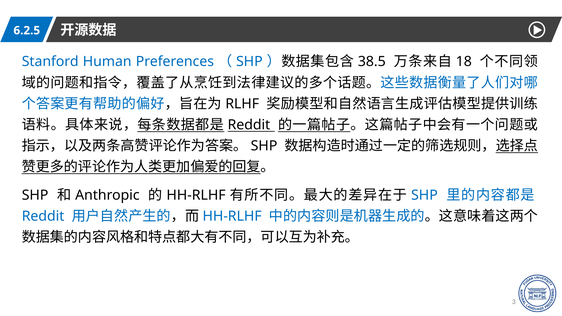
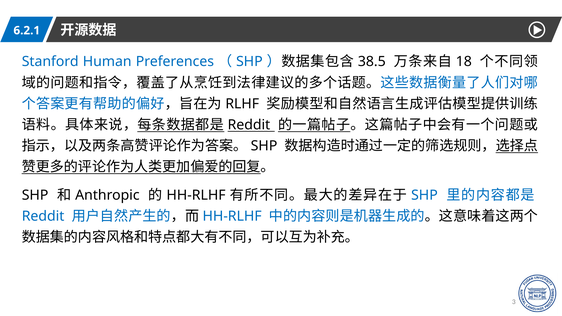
6.2.5: 6.2.5 -> 6.2.1 (27, 30)
